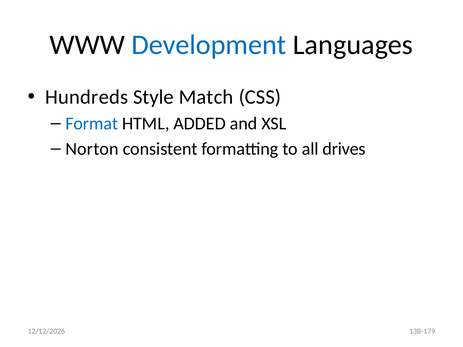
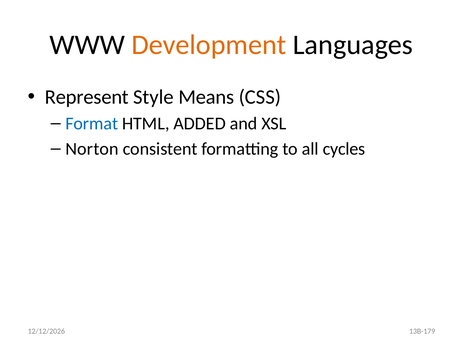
Development colour: blue -> orange (209, 45)
Hundreds: Hundreds -> Represent (87, 97)
Match: Match -> Means (206, 97)
drives: drives -> cycles (344, 149)
